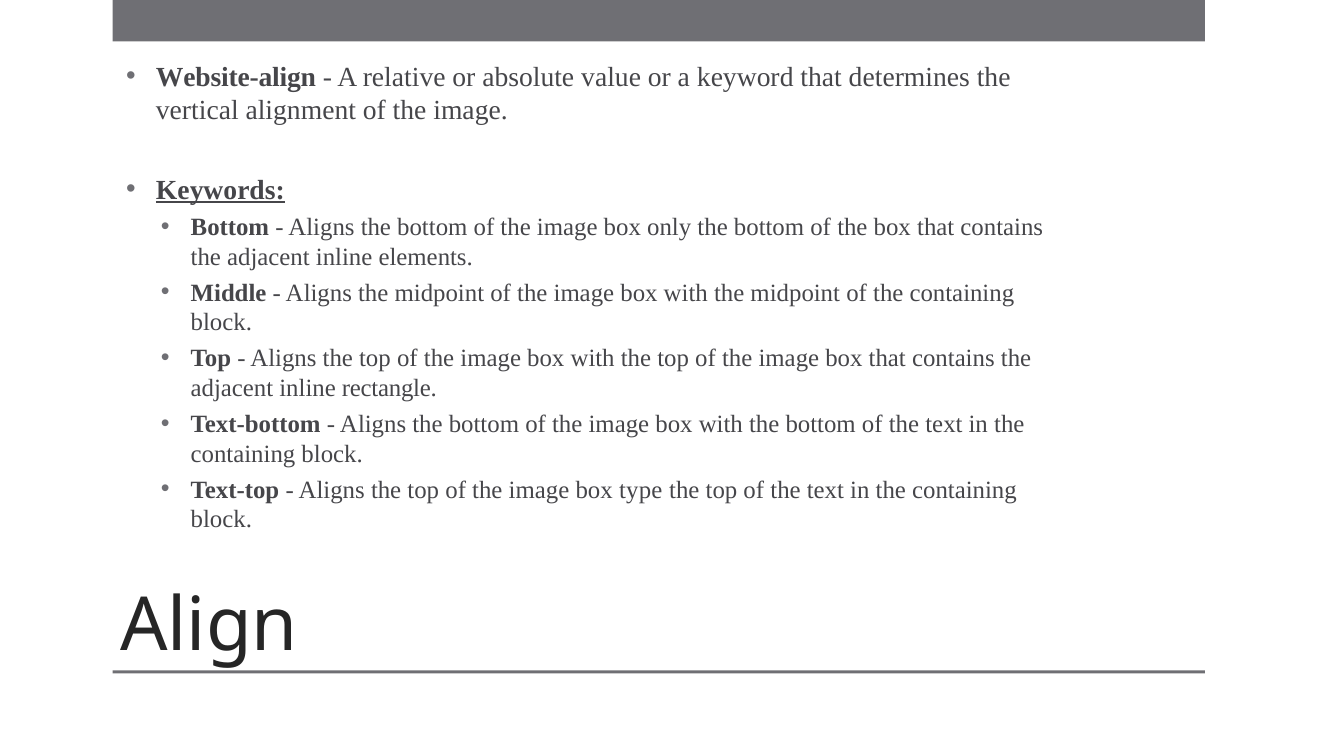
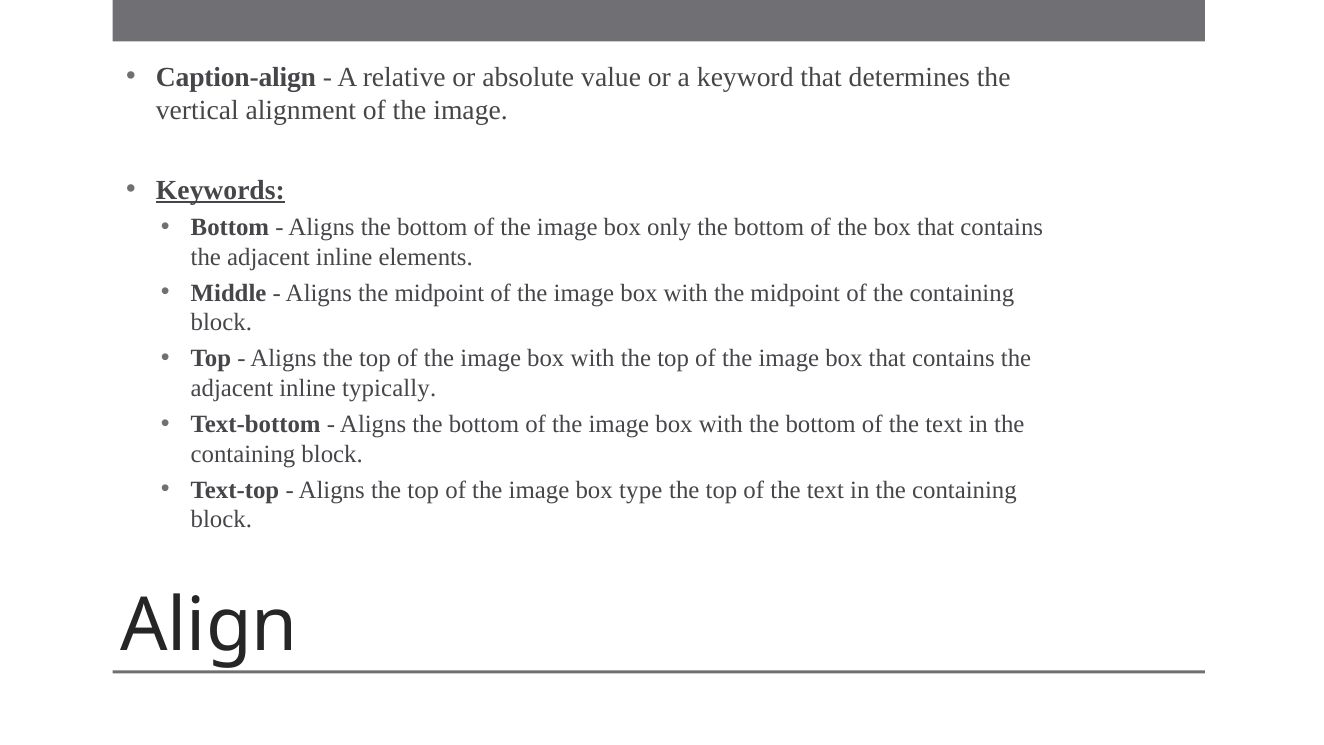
Website-align: Website-align -> Caption-align (236, 77)
rectangle: rectangle -> typically (389, 388)
